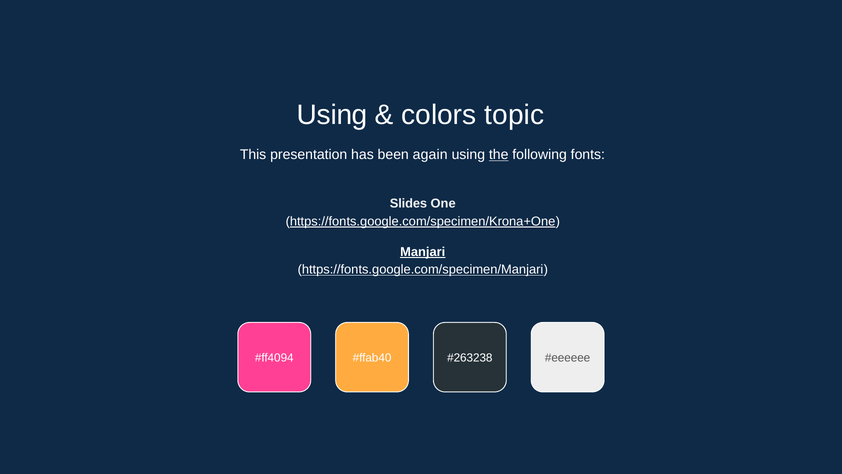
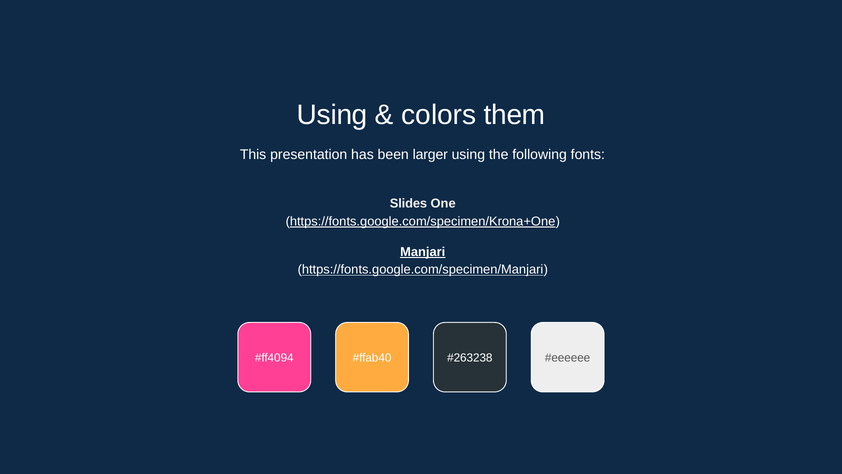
topic: topic -> them (515, 115)
again: again -> larger (430, 155)
the underline: present -> none (499, 155)
